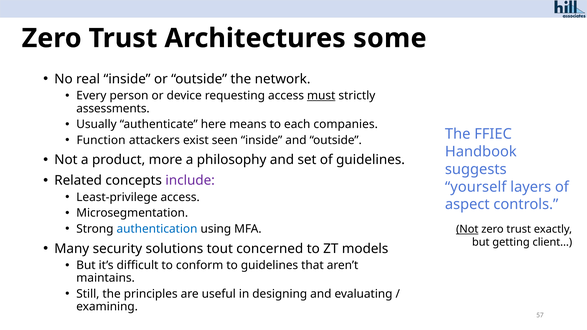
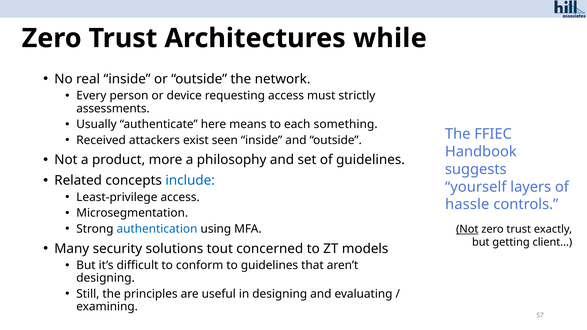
some: some -> while (390, 38)
must underline: present -> none (321, 96)
companies: companies -> something (346, 124)
Function: Function -> Received (101, 140)
include colour: purple -> blue (190, 181)
aspect: aspect -> hassle (467, 205)
maintains: maintains -> designing (106, 278)
